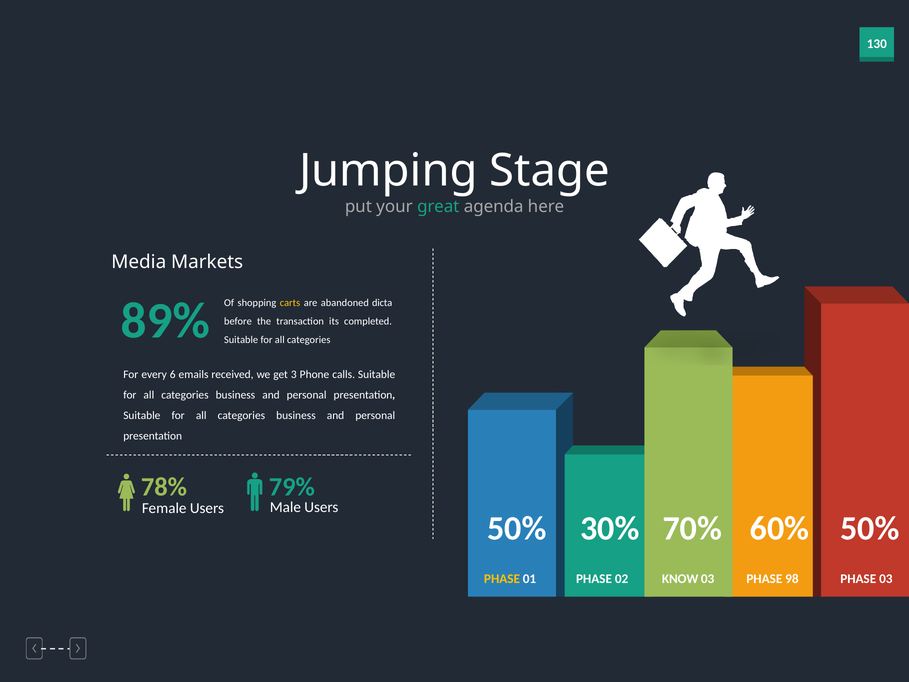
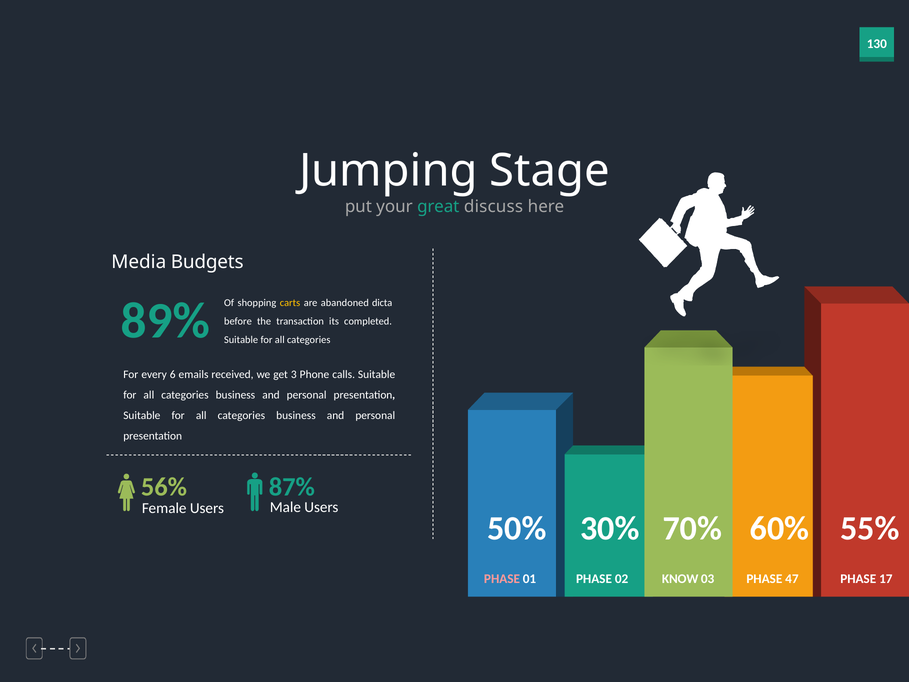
agenda: agenda -> discuss (494, 207)
Markets: Markets -> Budgets (207, 262)
78%: 78% -> 56% (164, 487)
79%: 79% -> 87% (292, 487)
60% 50%: 50% -> 55% (870, 528)
PHASE colour: yellow -> pink (502, 579)
98: 98 -> 47 (792, 579)
PHASE 03: 03 -> 17 (886, 579)
